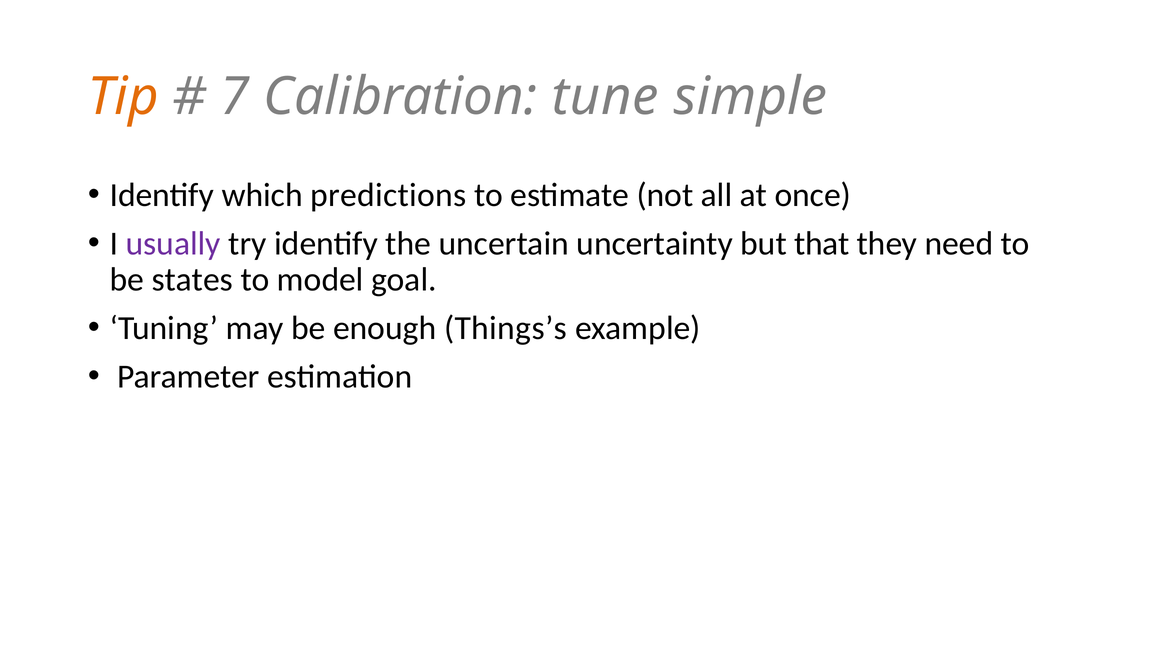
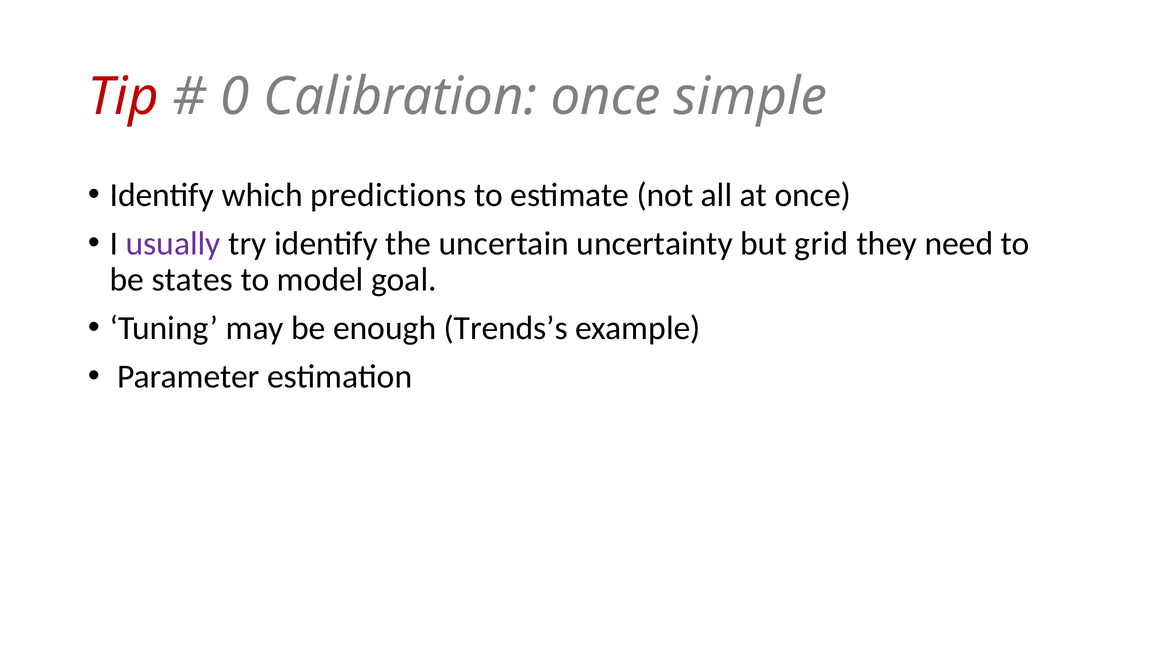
Tip colour: orange -> red (123, 97)
7: 7 -> 0 (235, 97)
Calibration tune: tune -> once (606, 97)
that: that -> grid (821, 243)
Things’s: Things’s -> Trends’s (506, 328)
